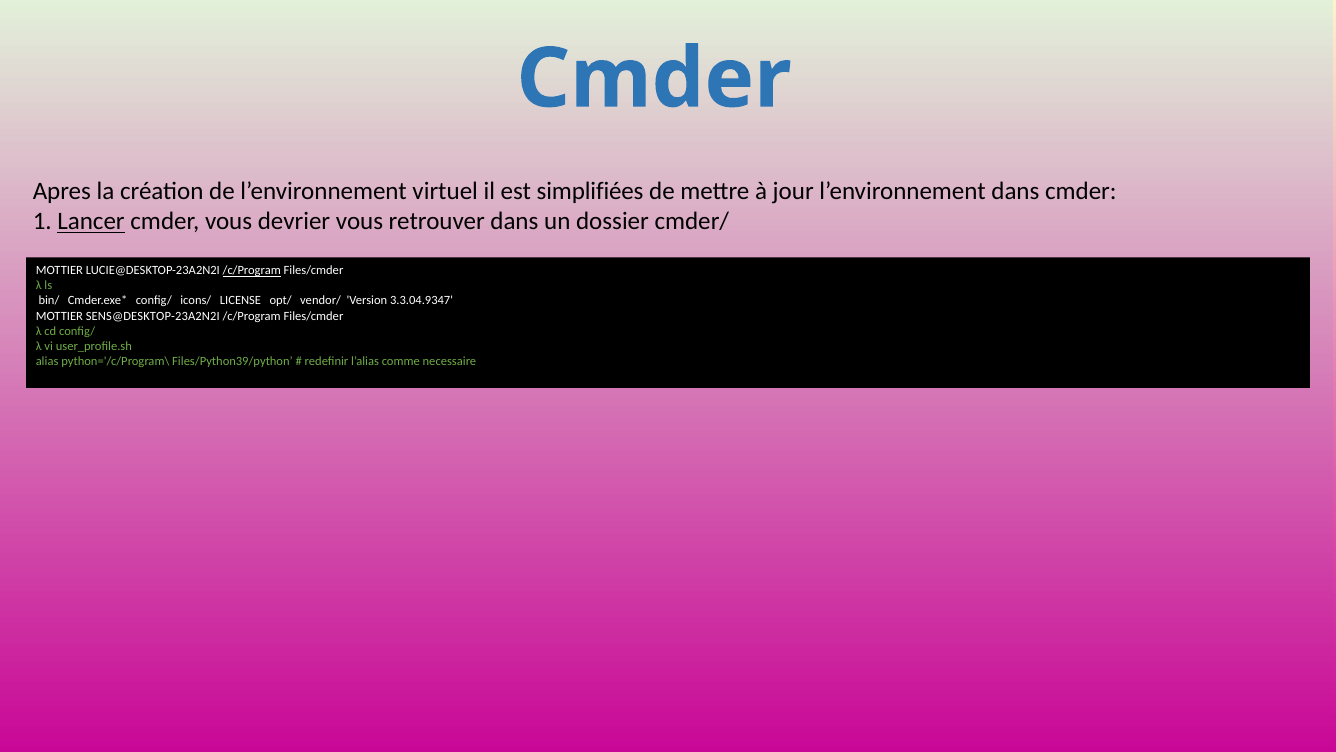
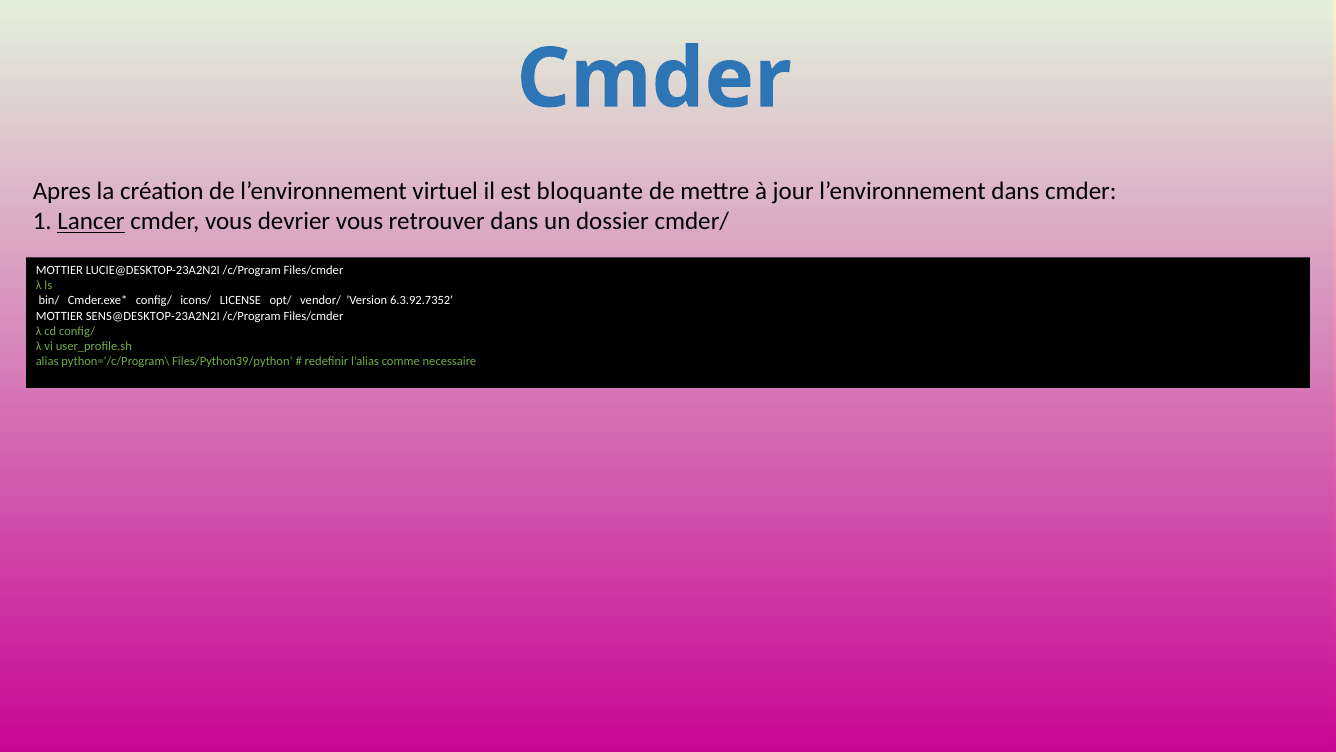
simplifiées: simplifiées -> bloquante (590, 191)
/c/Program underline: present -> none (252, 271)
3.3.04.9347: 3.3.04.9347 -> 6.3.92.7352 (422, 301)
